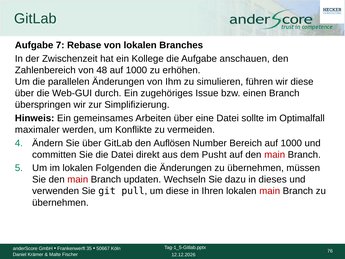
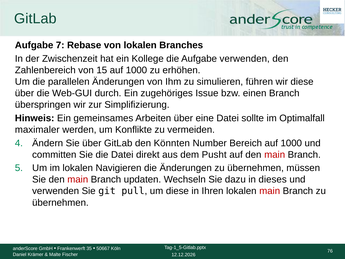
Aufgabe anschauen: anschauen -> verwenden (245, 59)
48: 48 -> 15 (102, 70)
Auflösen: Auflösen -> Könnten (172, 143)
Folgenden: Folgenden -> Navigieren (119, 168)
